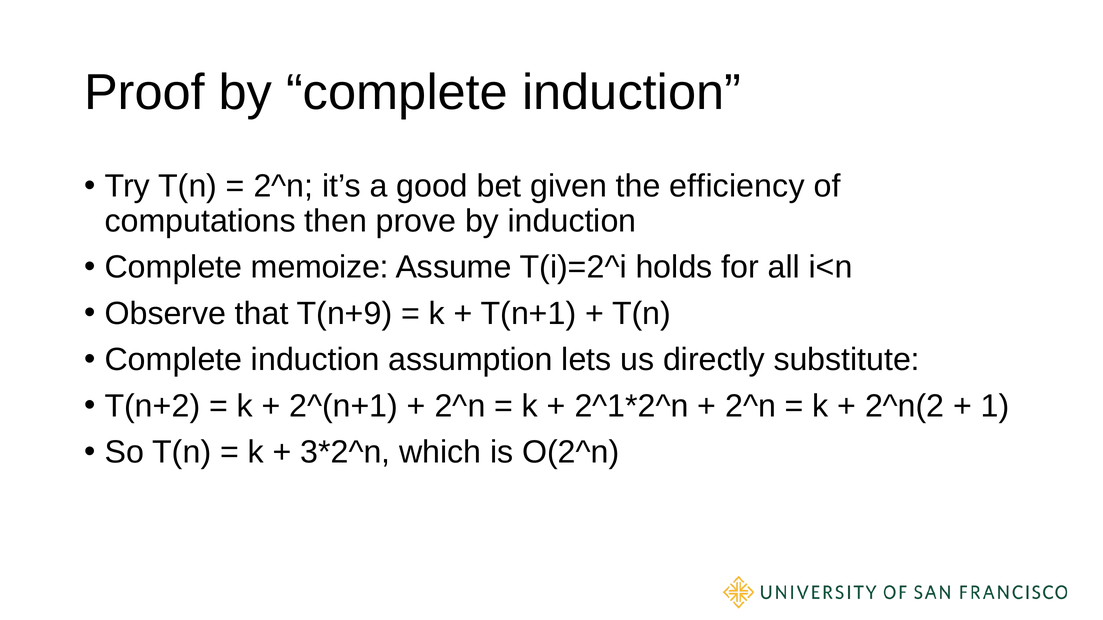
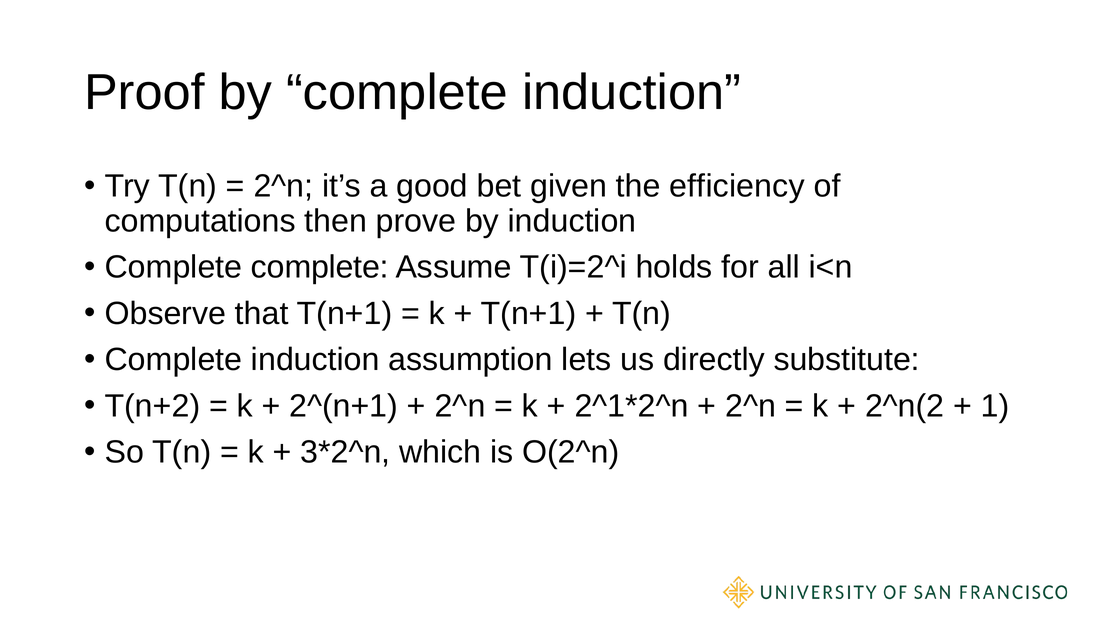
Complete memoize: memoize -> complete (320, 267)
that T(n+9: T(n+9 -> T(n+1 (345, 314)
